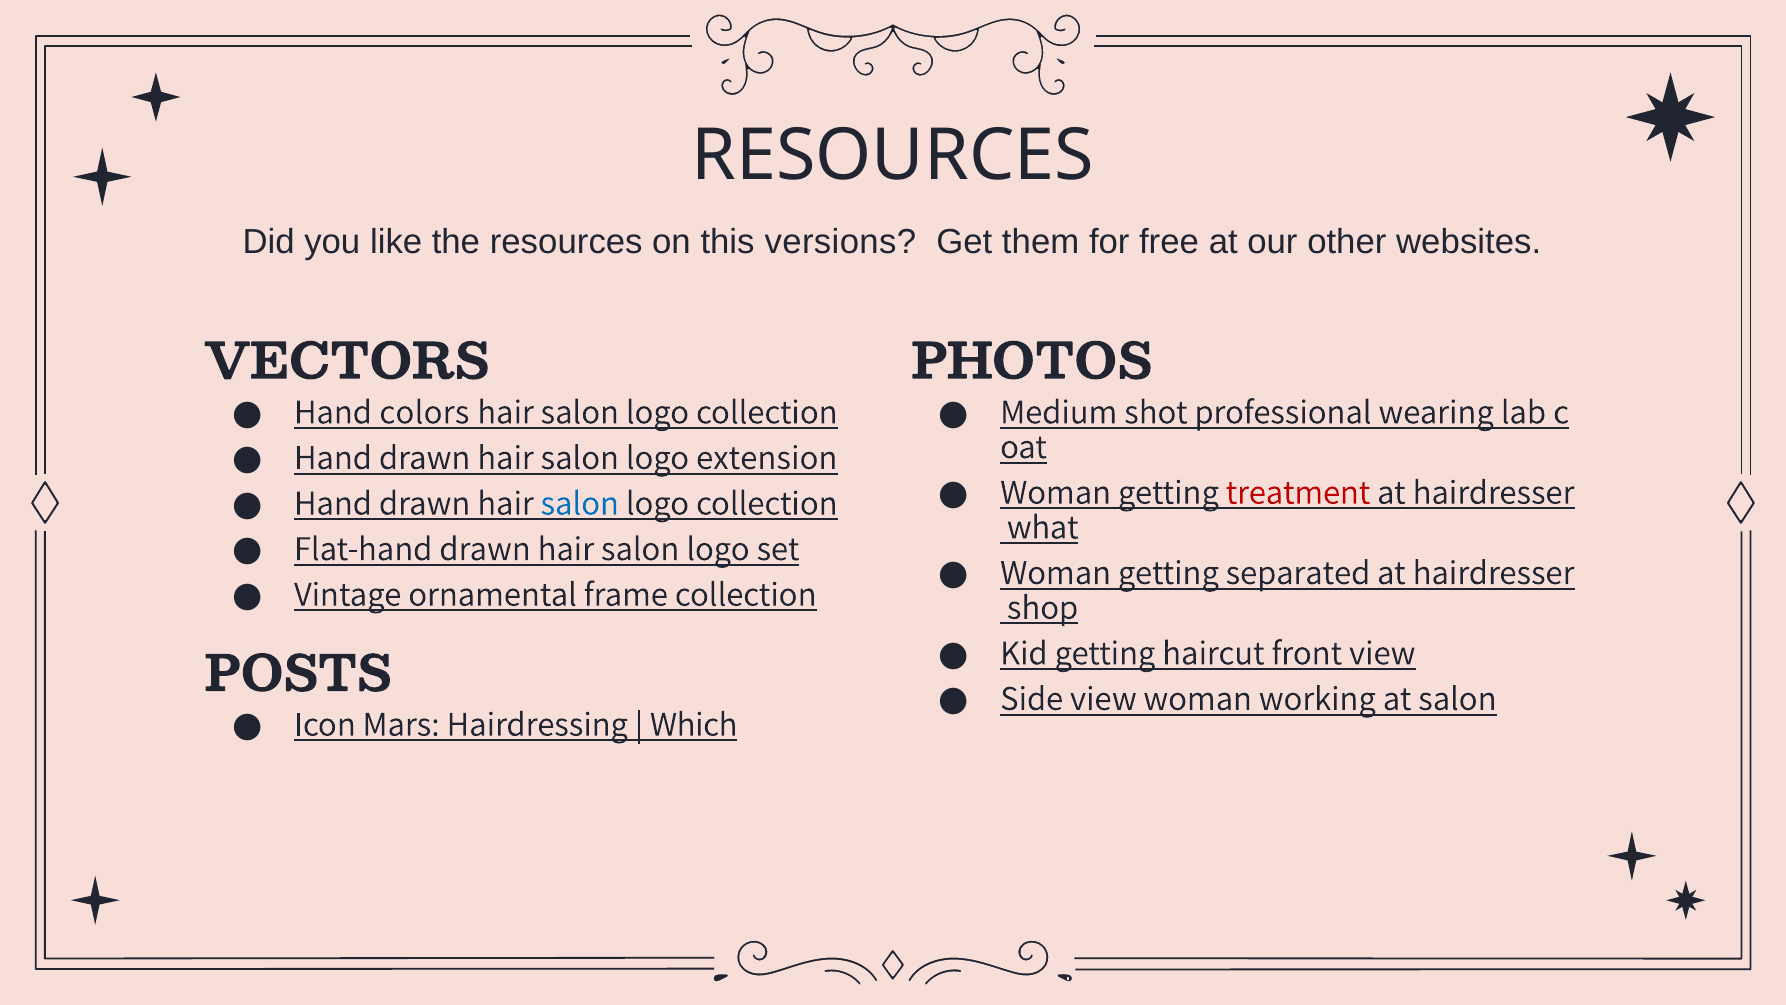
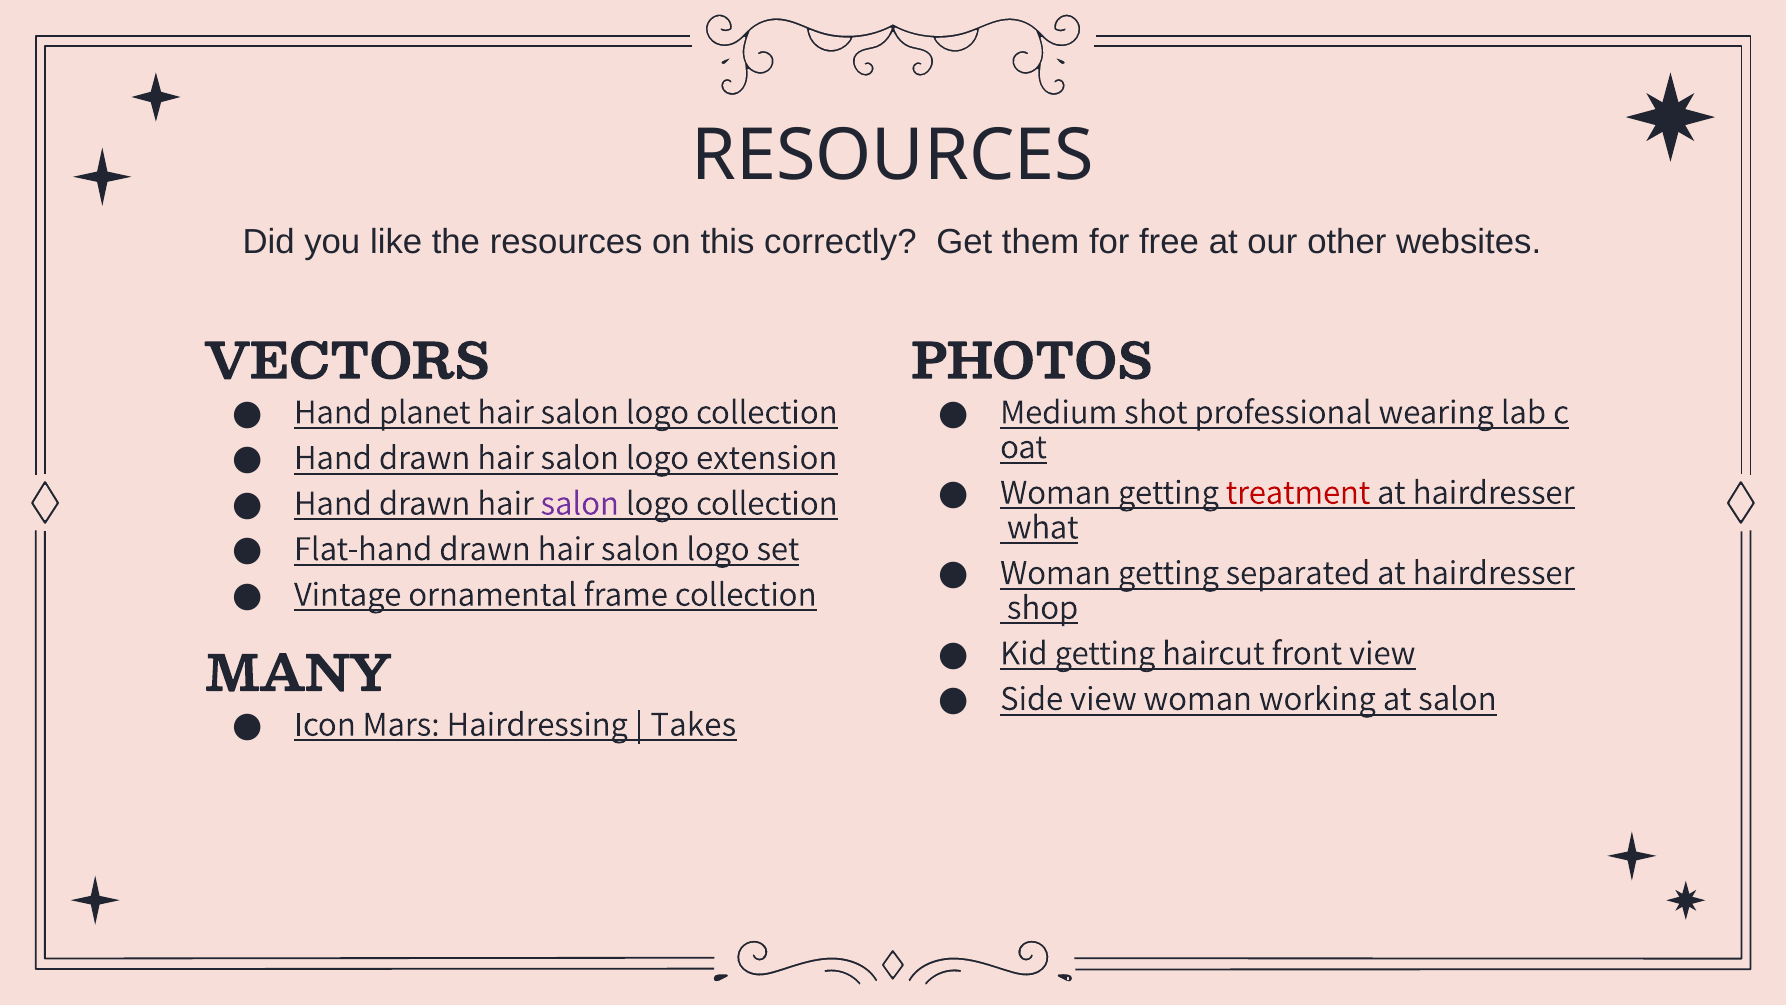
versions: versions -> correctly (840, 242)
colors: colors -> planet (425, 412)
salon colour: blue -> purple (580, 503)
POSTS: POSTS -> MANY (298, 674)
Which: Which -> Takes (693, 724)
